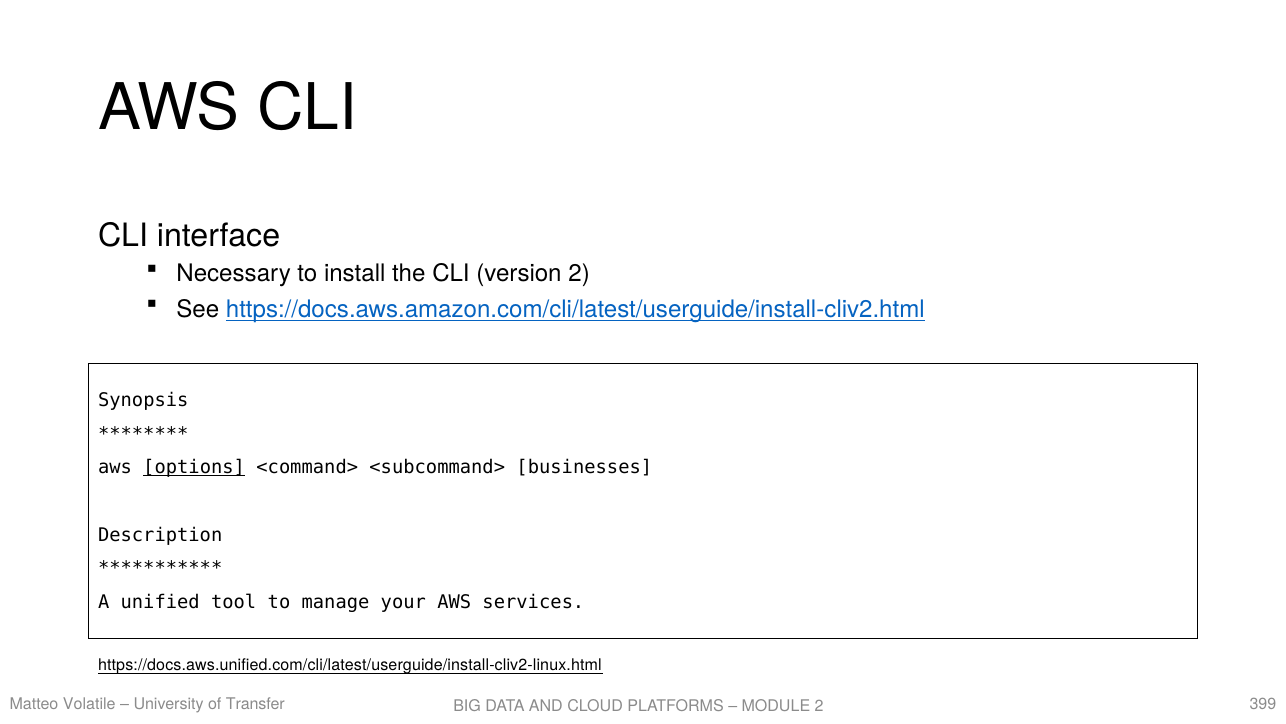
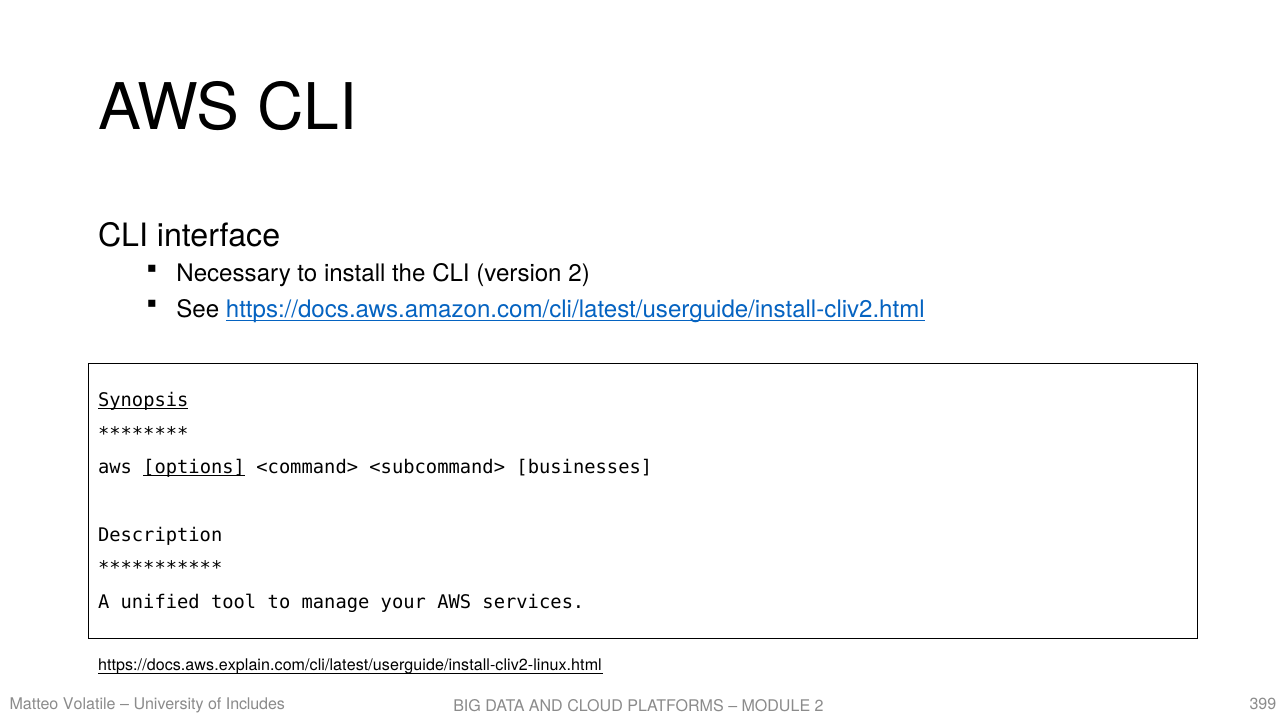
Synopsis underline: none -> present (143, 400)
https://docs.aws.unified.com/cli/latest/userguide/install-cliv2-linux.html: https://docs.aws.unified.com/cli/latest/userguide/install-cliv2-linux.html -> https://docs.aws.explain.com/cli/latest/userguide/install-cliv2-linux.html (350, 665)
Transfer: Transfer -> Includes (255, 703)
